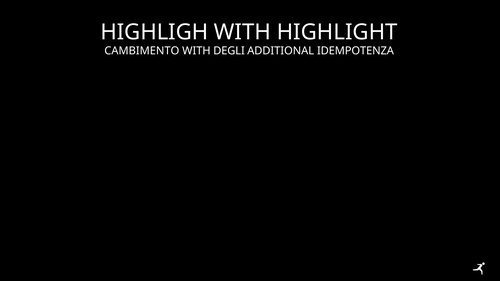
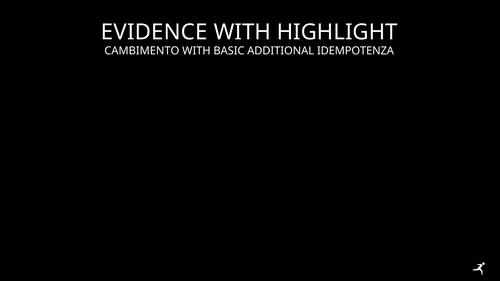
HIGHLIGH: HIGHLIGH -> EVIDENCE (154, 32)
DEGLI: DEGLI -> BASIC (229, 51)
